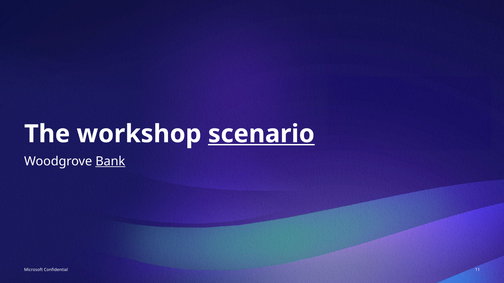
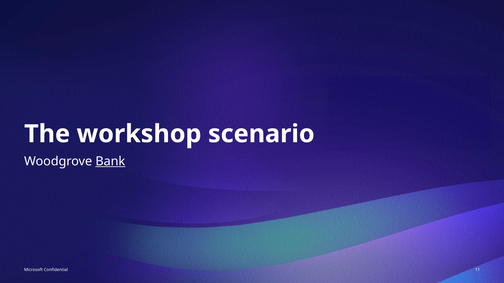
scenario underline: present -> none (261, 134)
